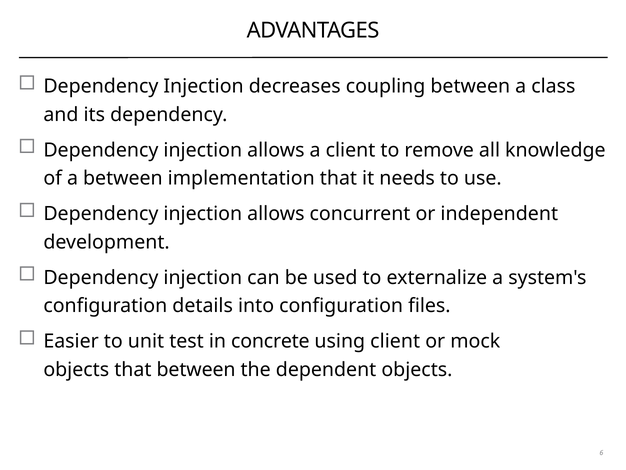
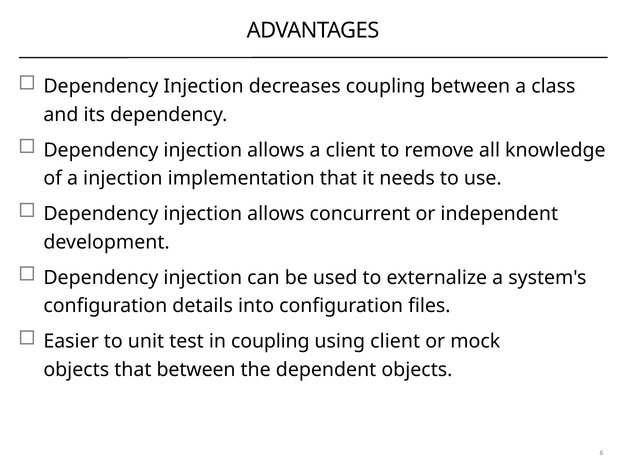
a between: between -> injection (123, 178)
in concrete: concrete -> coupling (270, 341)
